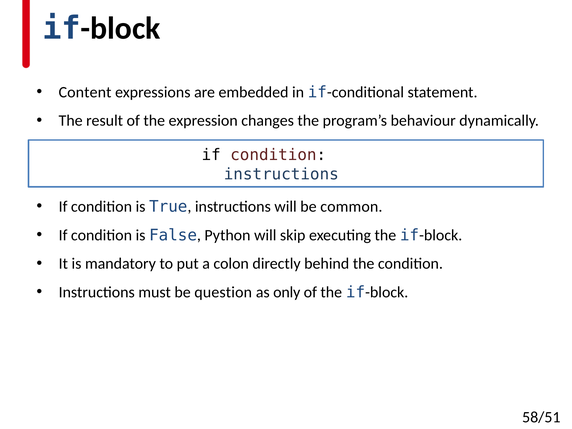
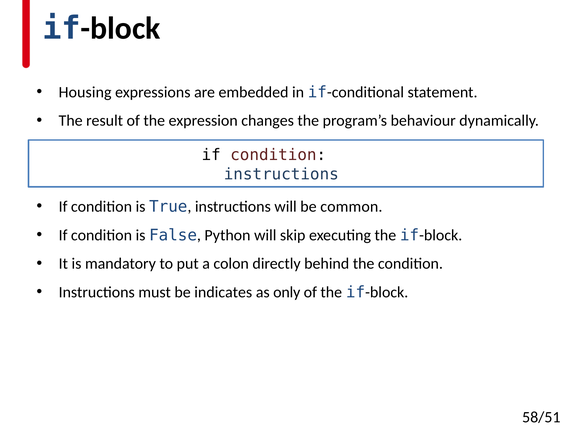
Content: Content -> Housing (85, 92)
question: question -> indicates (223, 292)
